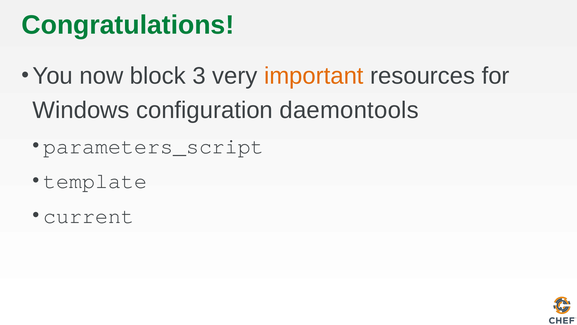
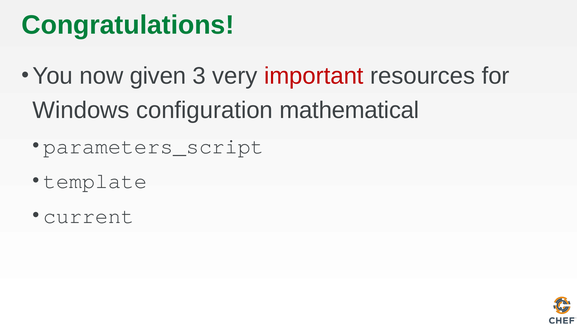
block: block -> given (158, 76)
important colour: orange -> red (314, 76)
daemontools: daemontools -> mathematical (349, 110)
